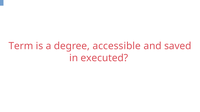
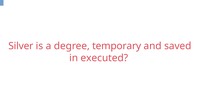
Term: Term -> Silver (21, 46)
accessible: accessible -> temporary (117, 46)
